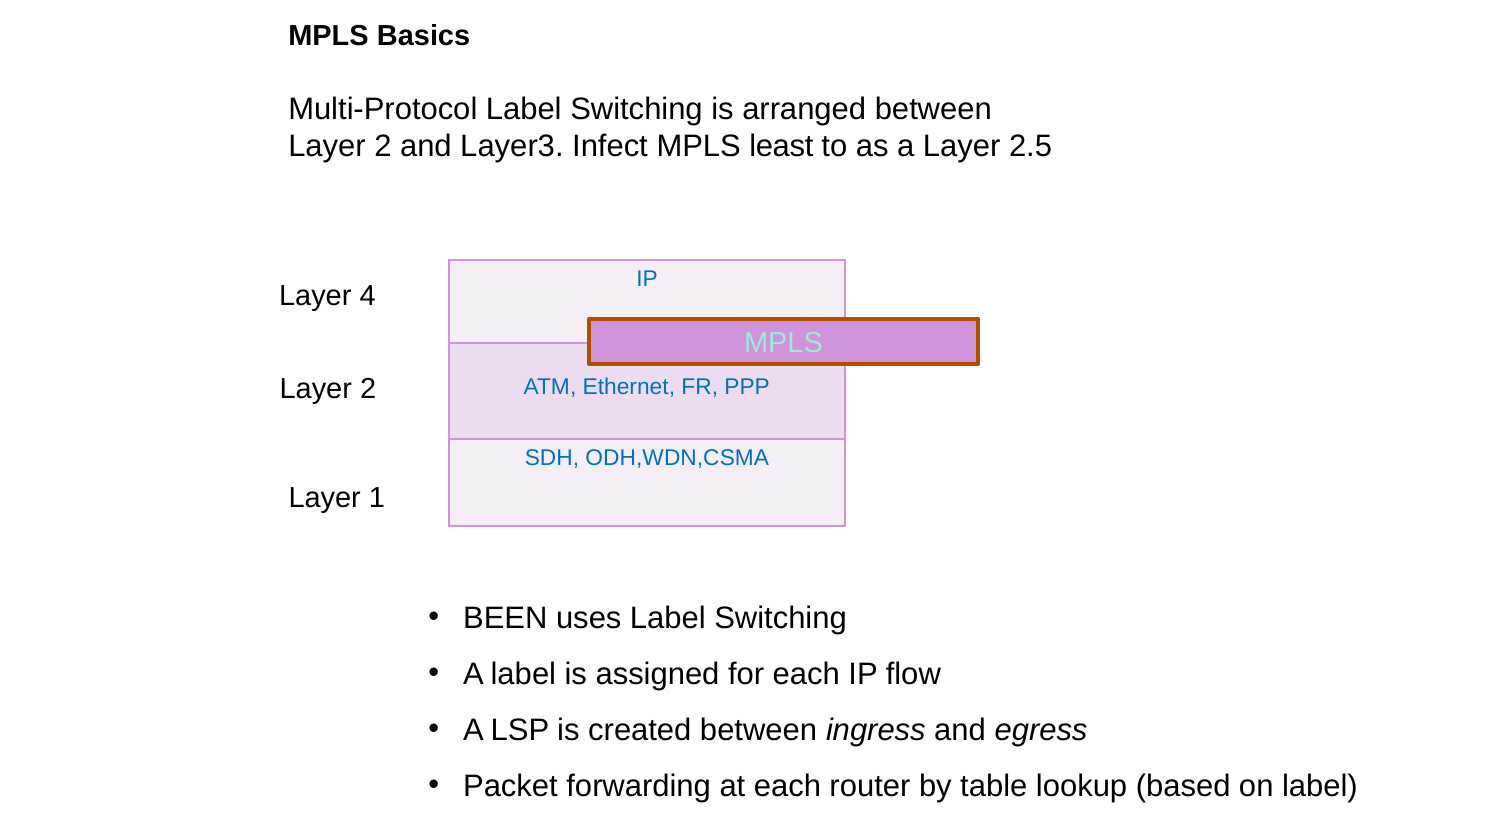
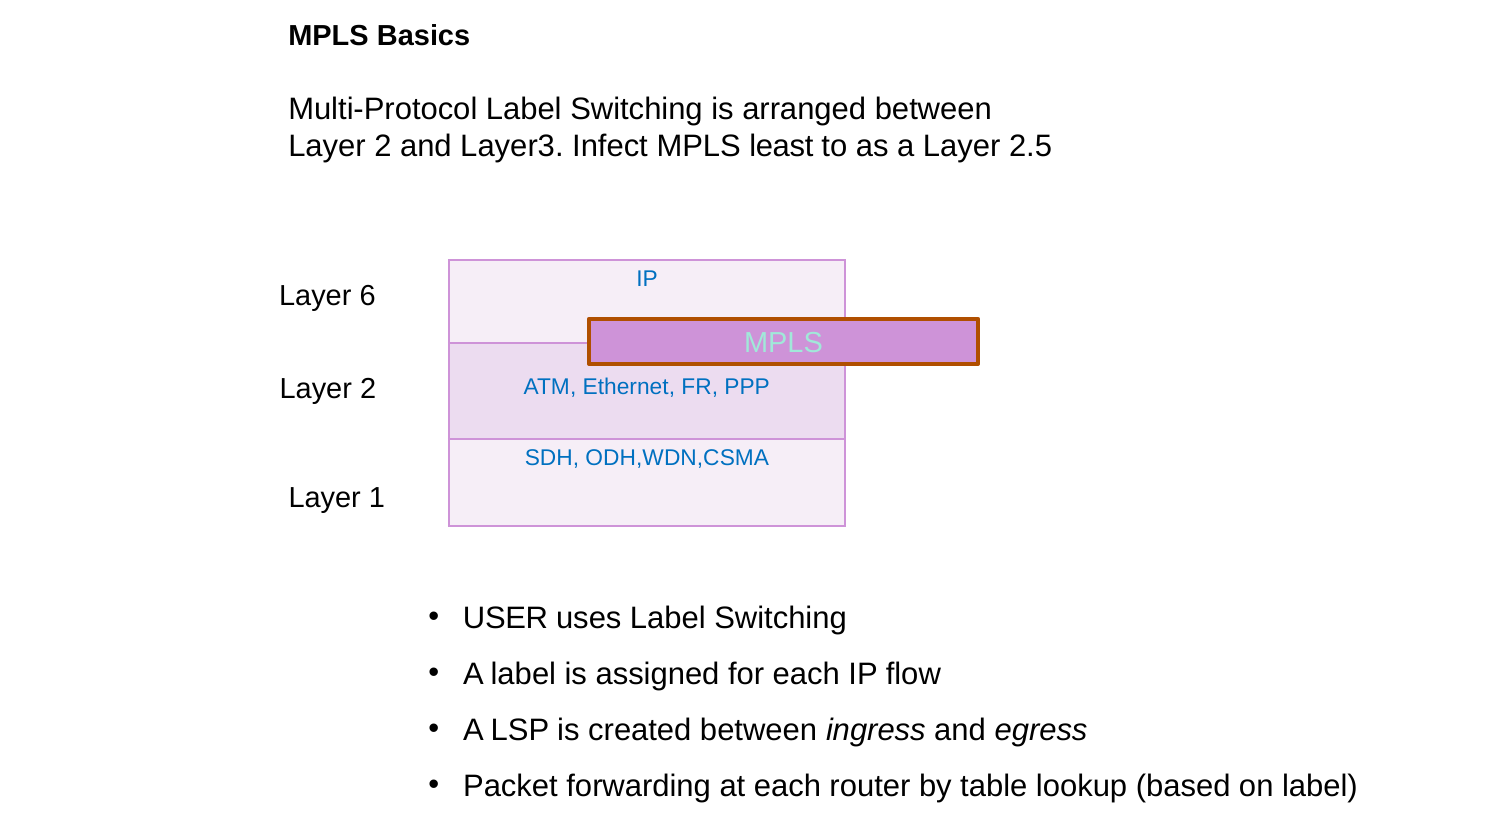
4: 4 -> 6 (368, 296)
BEEN: BEEN -> USER (506, 619)
